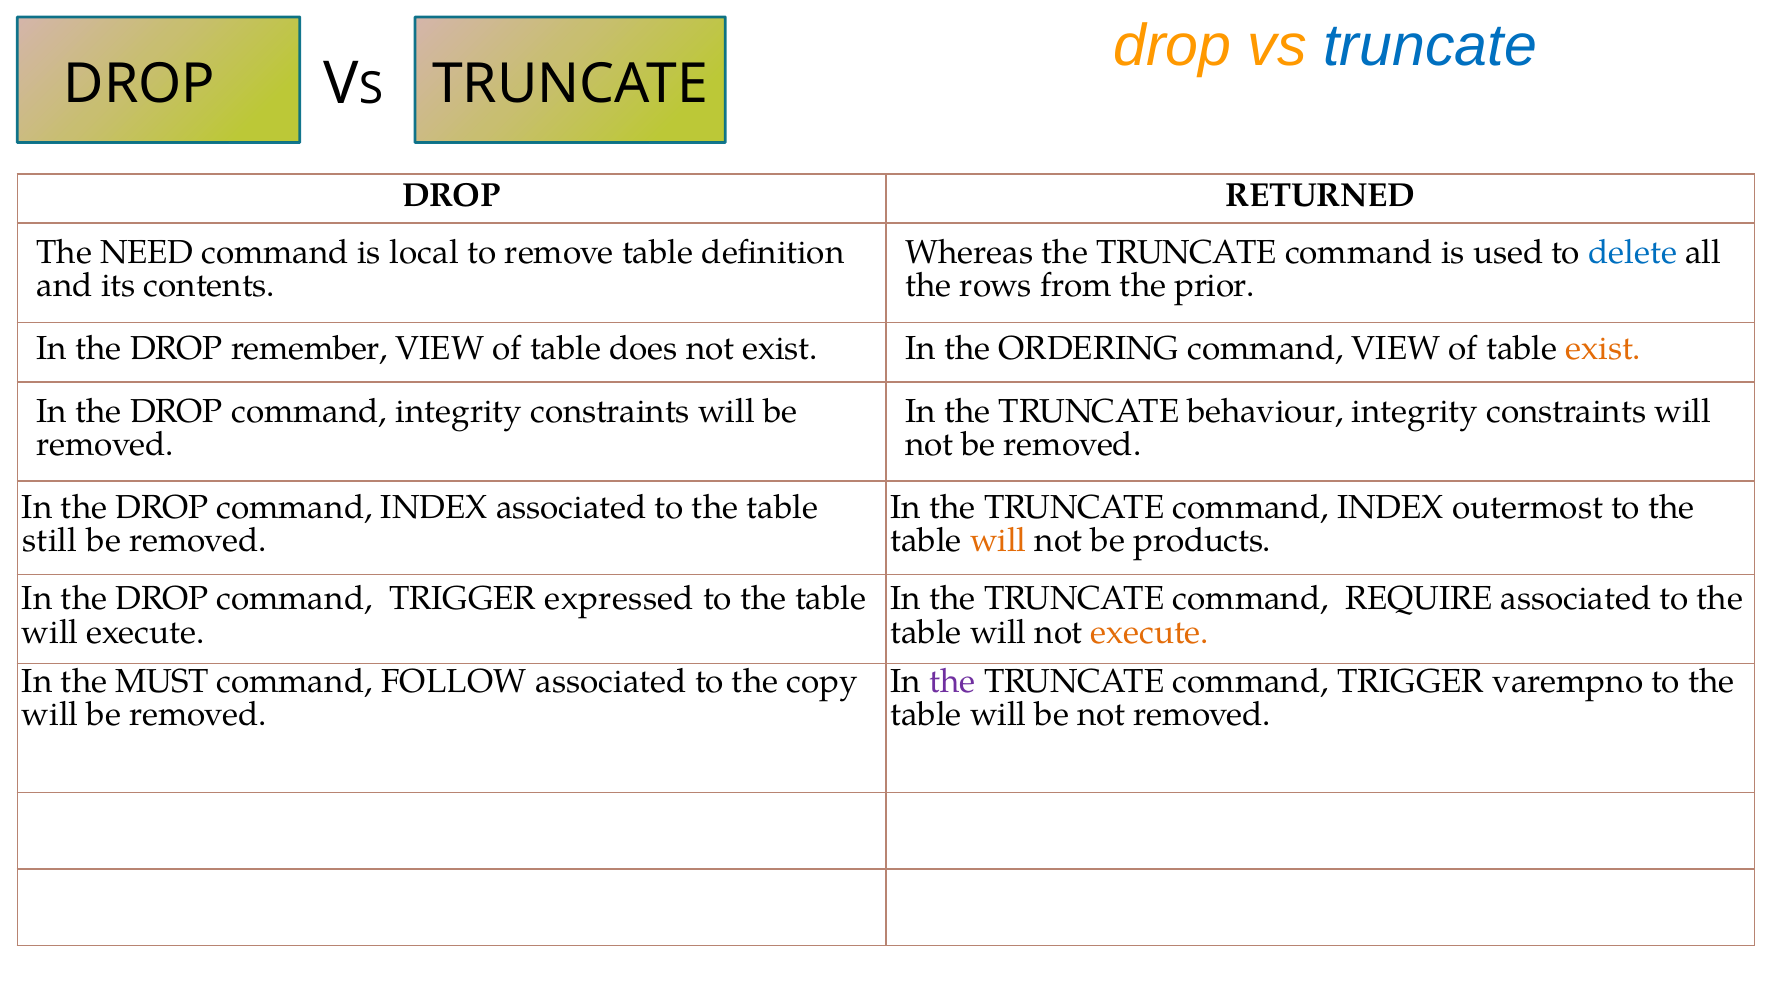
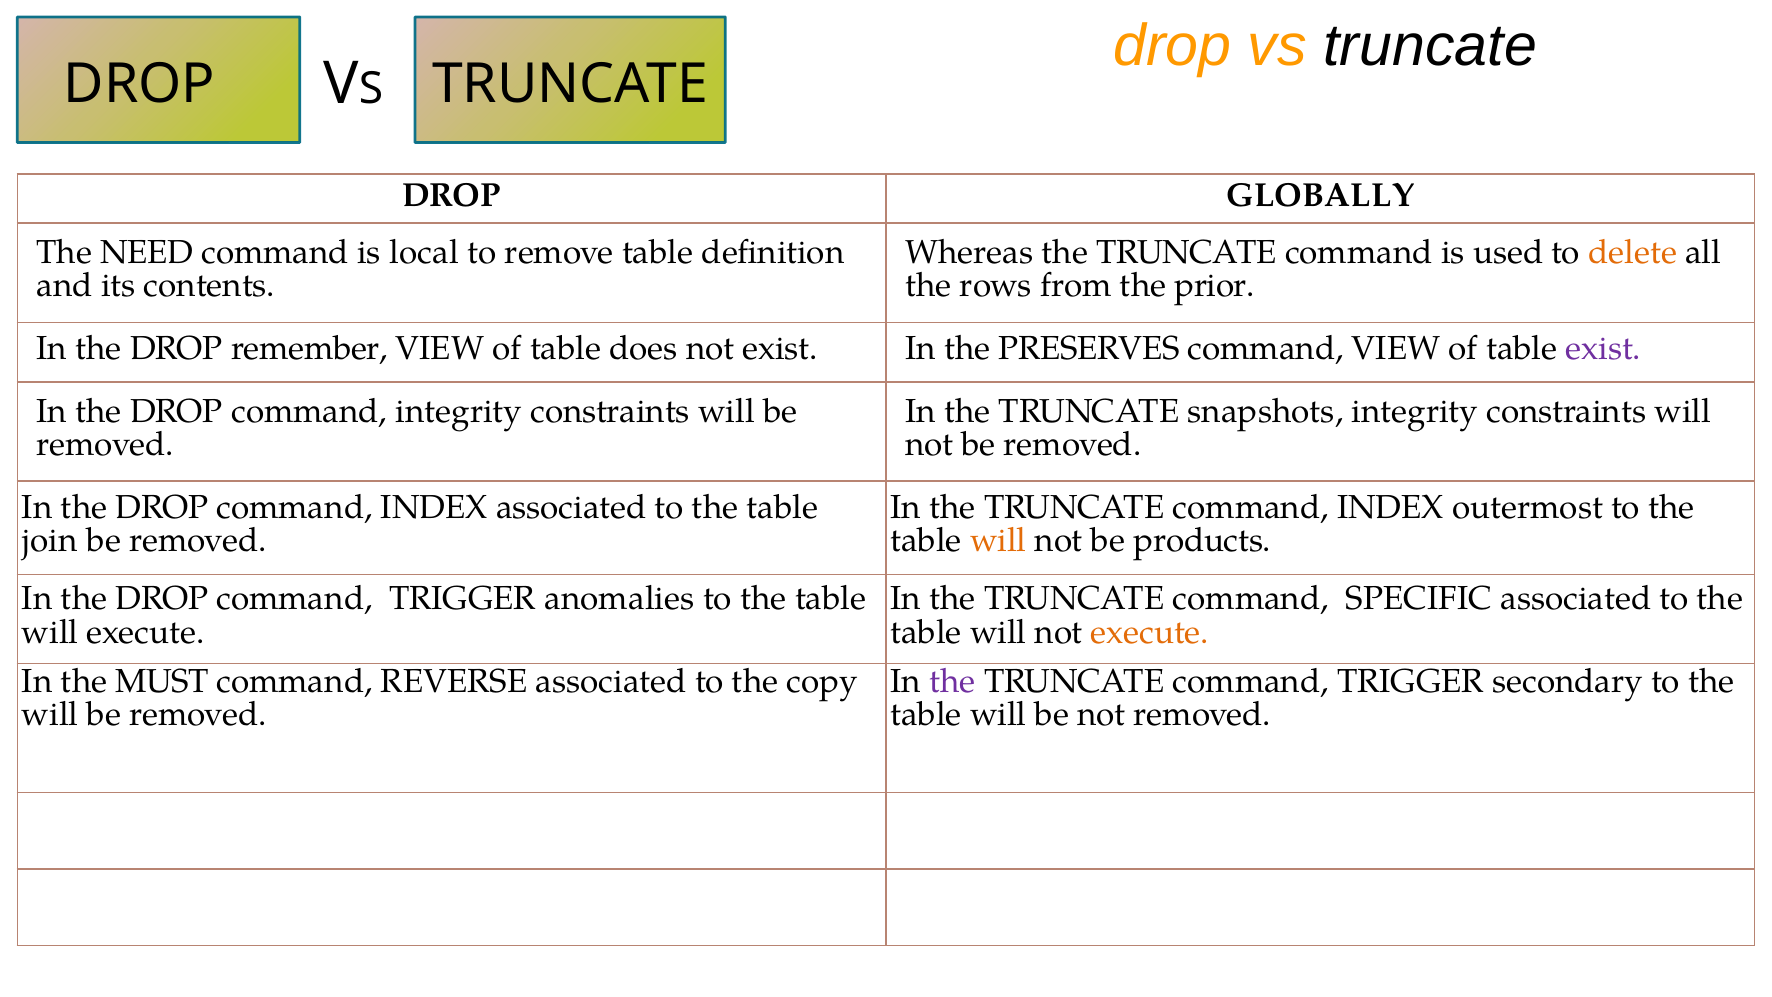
truncate colour: blue -> black (1430, 46)
RETURNED: RETURNED -> GLOBALLY (1320, 195)
delete colour: blue -> orange (1633, 252)
ORDERING: ORDERING -> PRESERVES (1089, 349)
exist colour: orange -> purple (1603, 349)
behaviour: behaviour -> snapshots (1266, 411)
still: still -> join (50, 541)
expressed: expressed -> anomalies (620, 598)
REQUIRE: REQUIRE -> SPECIFIC (1419, 598)
FOLLOW: FOLLOW -> REVERSE (454, 681)
varempno: varempno -> secondary (1568, 681)
